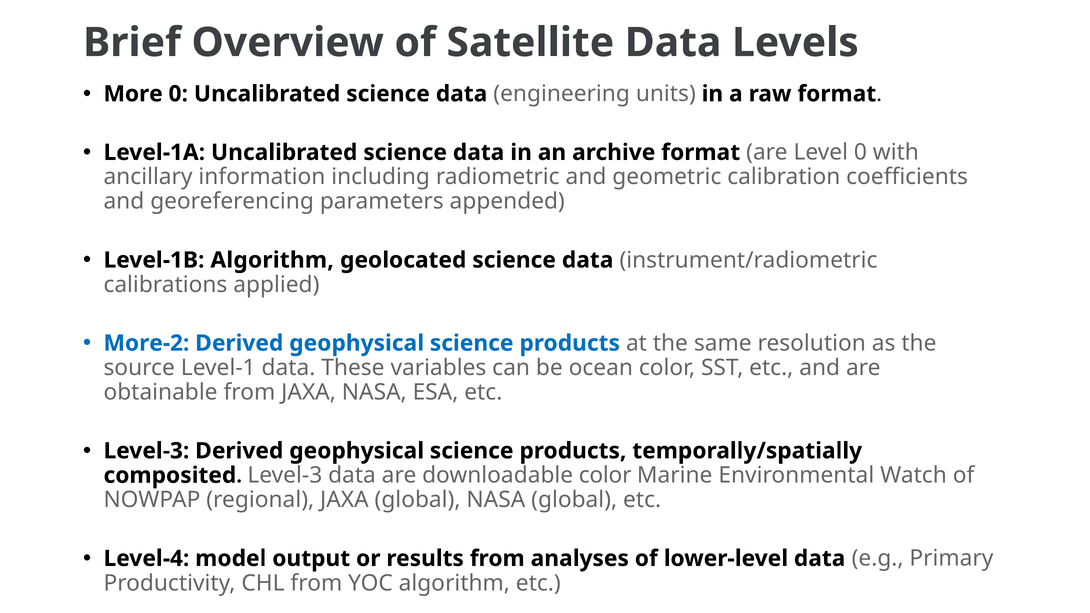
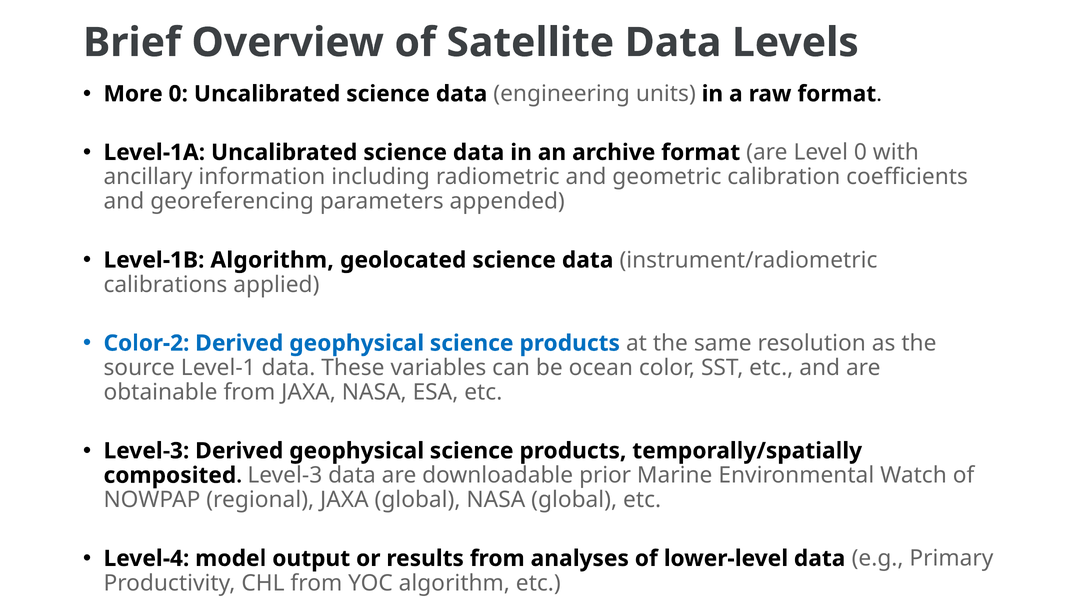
More-2: More-2 -> Color-2 (146, 343)
downloadable color: color -> prior (605, 475)
